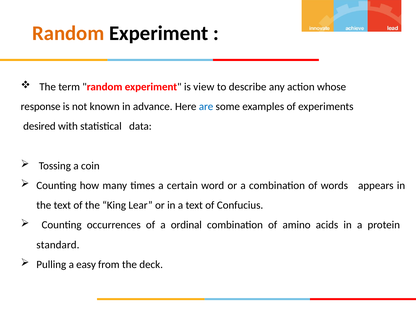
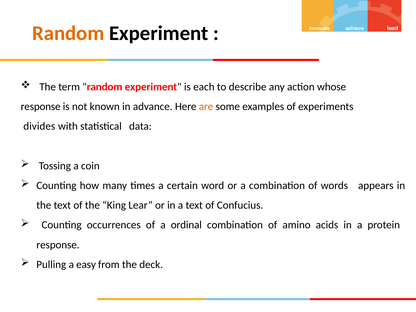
view: view -> each (204, 87)
are colour: blue -> orange (206, 106)
desired: desired -> divides (39, 126)
standard: standard -> response (58, 245)
